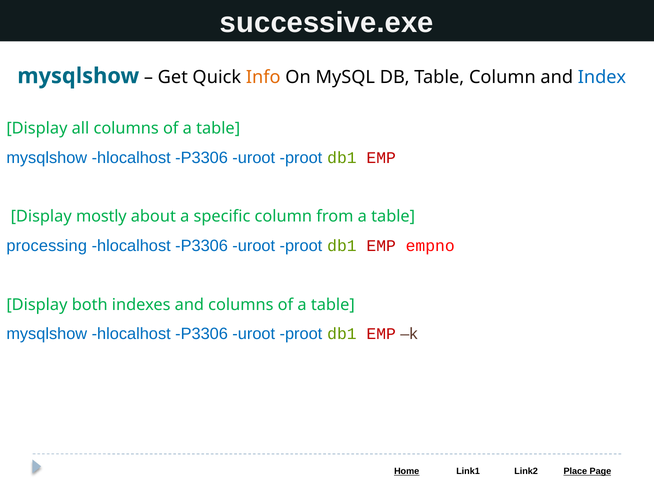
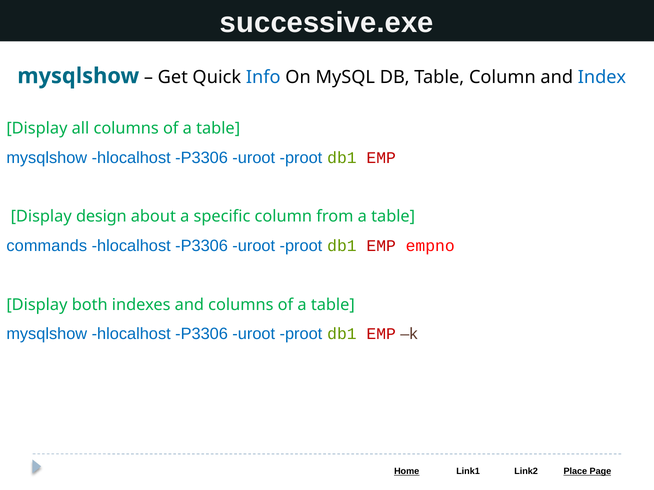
Info colour: orange -> blue (263, 77)
mostly: mostly -> design (101, 217)
processing: processing -> commands (47, 246)
